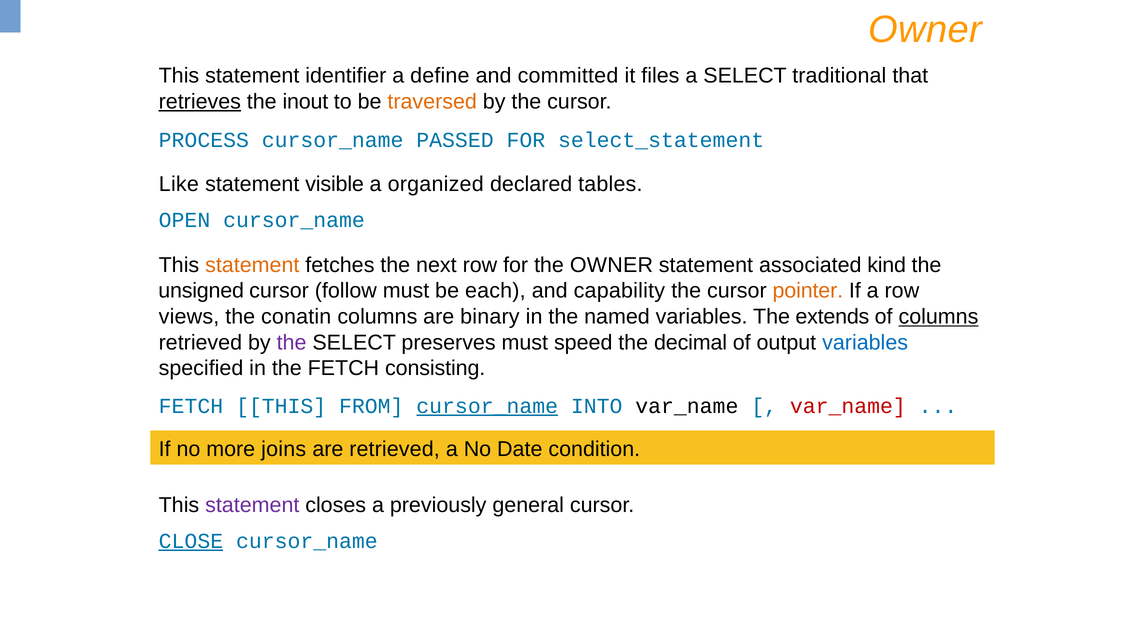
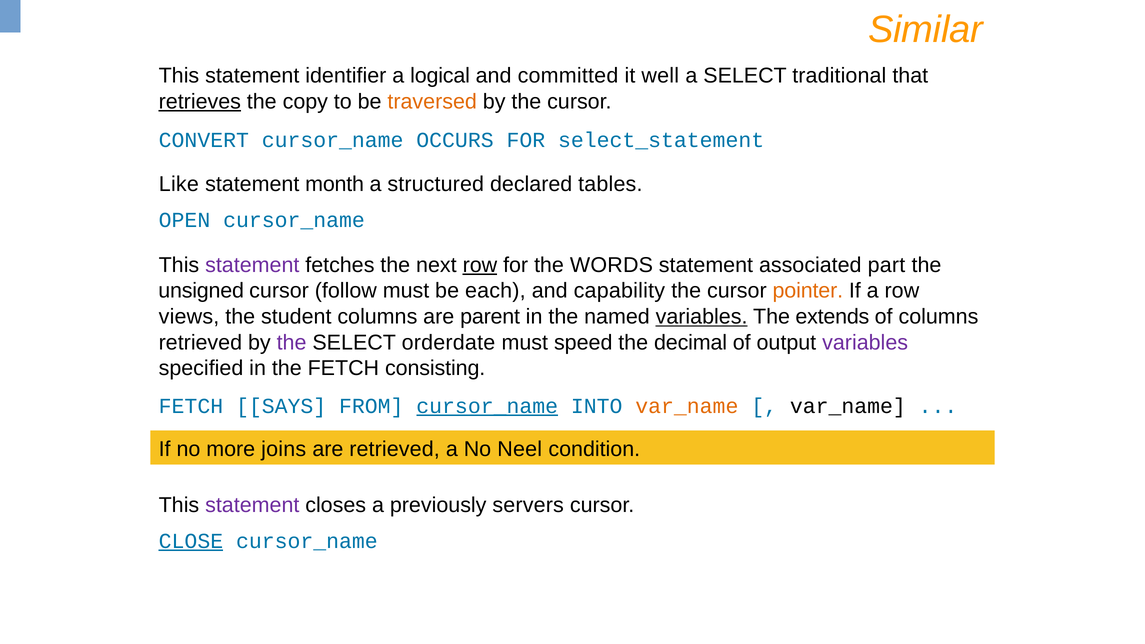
Owner: Owner -> Similar (926, 30)
define: define -> logical (440, 76)
files: files -> well (660, 76)
inout: inout -> copy (305, 102)
PROCESS: PROCESS -> CONVERT (204, 140)
PASSED: PASSED -> OCCURS (455, 140)
visible: visible -> month (335, 184)
organized: organized -> structured (436, 184)
statement colour: orange -> purple (252, 265)
row underline: none -> present (480, 265)
the OWNER: OWNER -> WORDS (611, 265)
kind: kind -> part (886, 265)
conatin: conatin -> student (296, 317)
binary: binary -> parent (490, 317)
variables underline: none -> present (702, 317)
columns underline: present -> none (938, 317)
preserves: preserves -> orderdate (448, 342)
variables colour: blue -> purple (865, 342)
FETCH THIS: THIS -> SAYS (281, 406)
var_name colour: black -> orange (687, 406)
var_name colour: red -> black (848, 406)
Date: Date -> Neel (520, 449)
general: general -> servers (528, 505)
